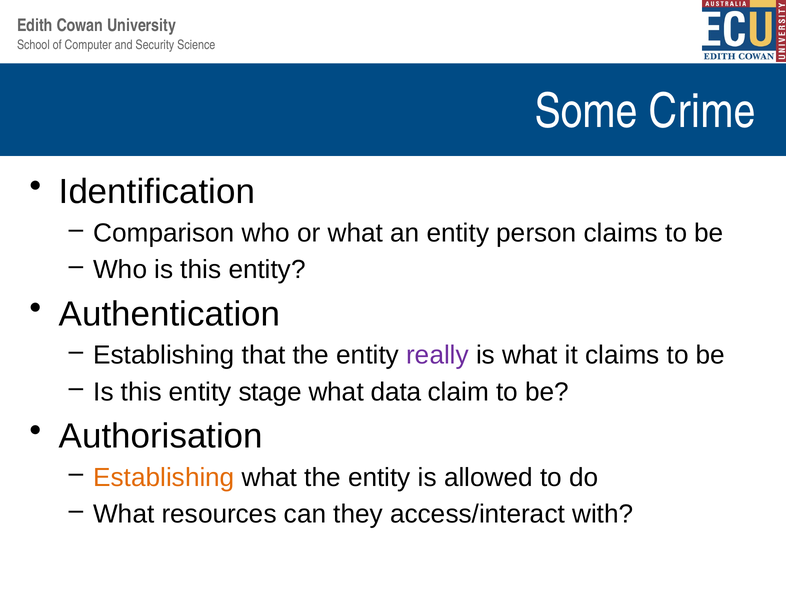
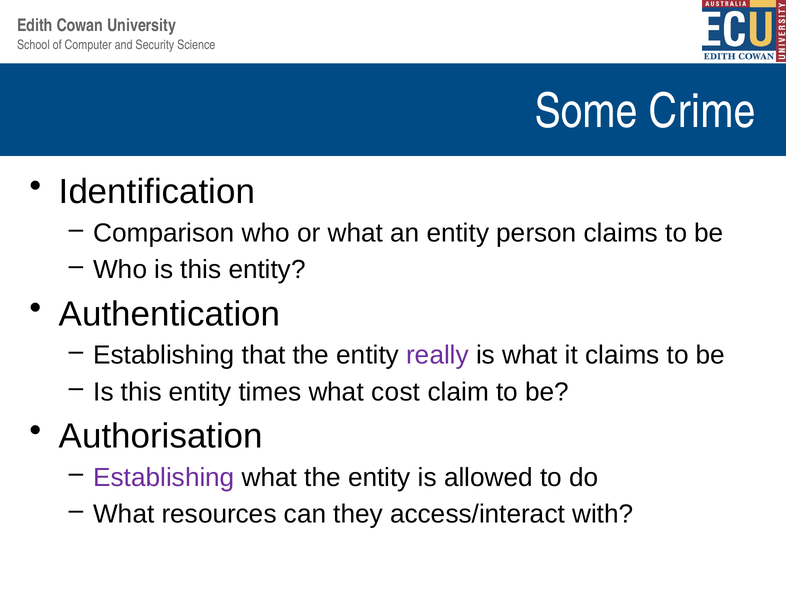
stage: stage -> times (270, 392)
data: data -> cost (396, 392)
Establishing colour: orange -> purple (164, 478)
